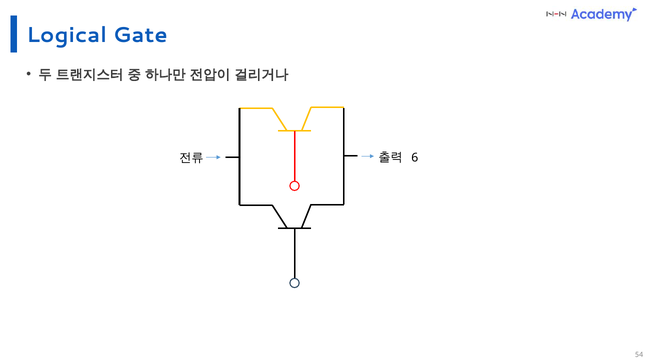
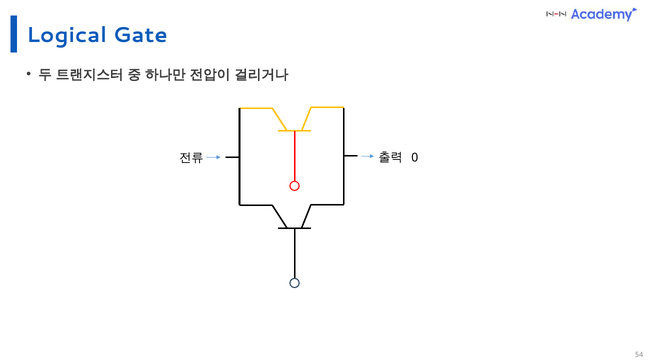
6: 6 -> 0 (415, 158)
